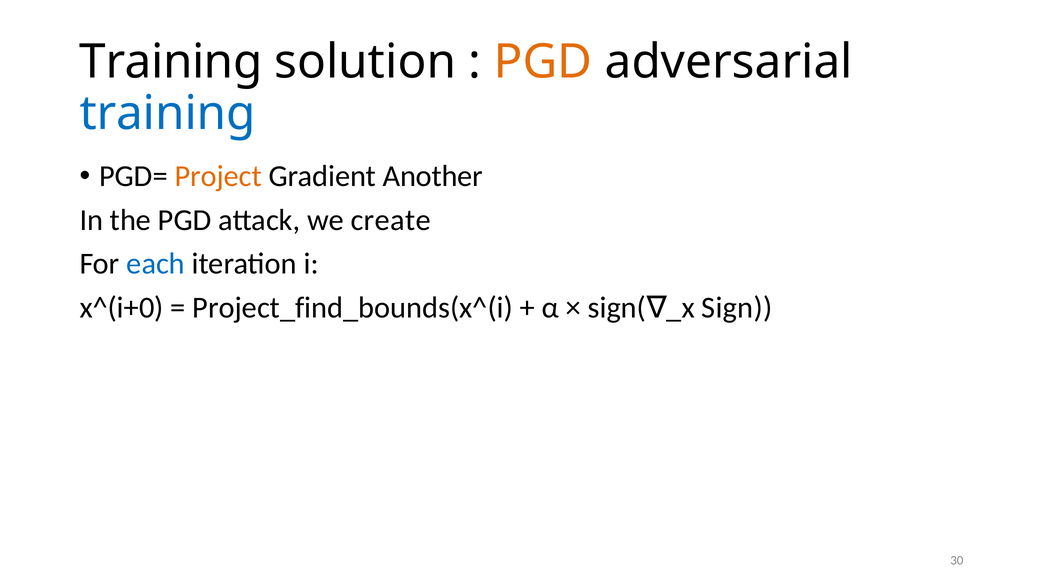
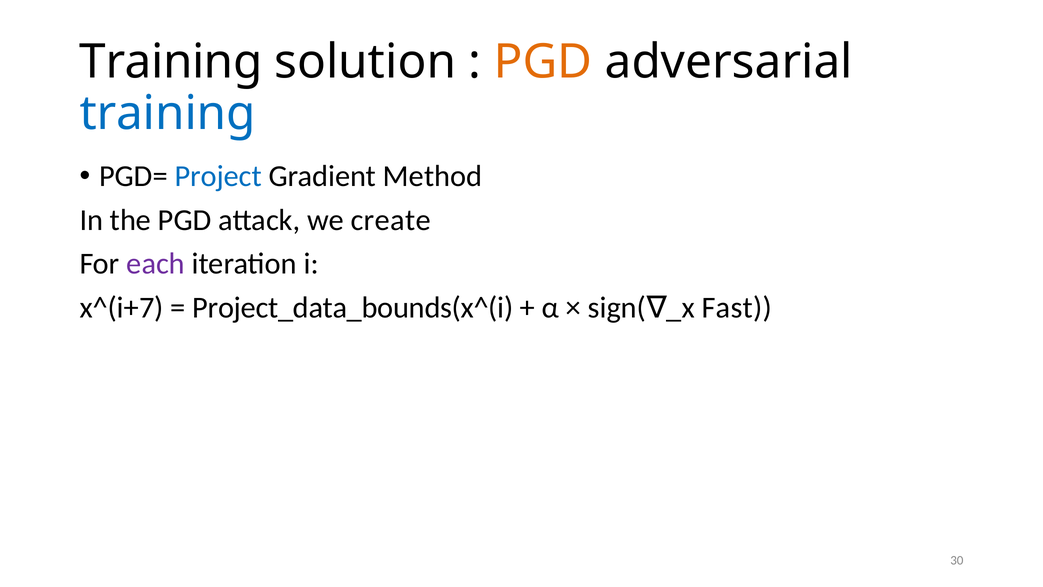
Project colour: orange -> blue (218, 176)
Another: Another -> Method (433, 176)
each colour: blue -> purple (156, 264)
x^(i+0: x^(i+0 -> x^(i+7 (122, 308)
Project_find_bounds(x^(i: Project_find_bounds(x^(i -> Project_data_bounds(x^(i (353, 308)
Sign: Sign -> Fast (737, 308)
